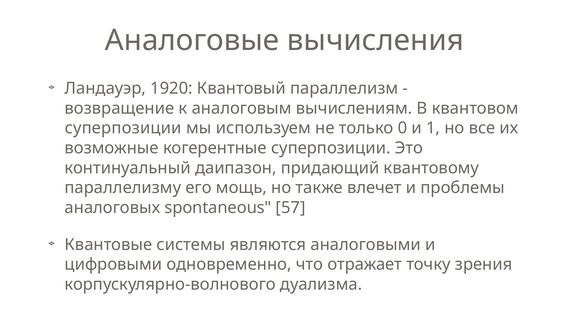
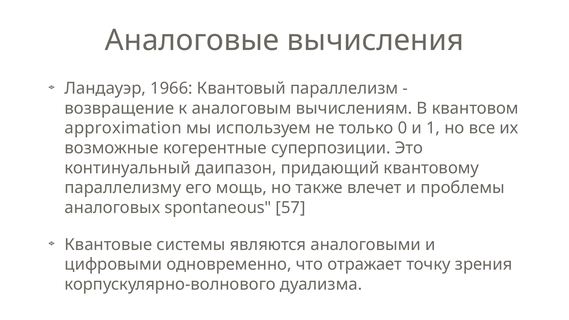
1920: 1920 -> 1966 (171, 88)
суперпозиции: суперпозиции -> approximation (123, 128)
